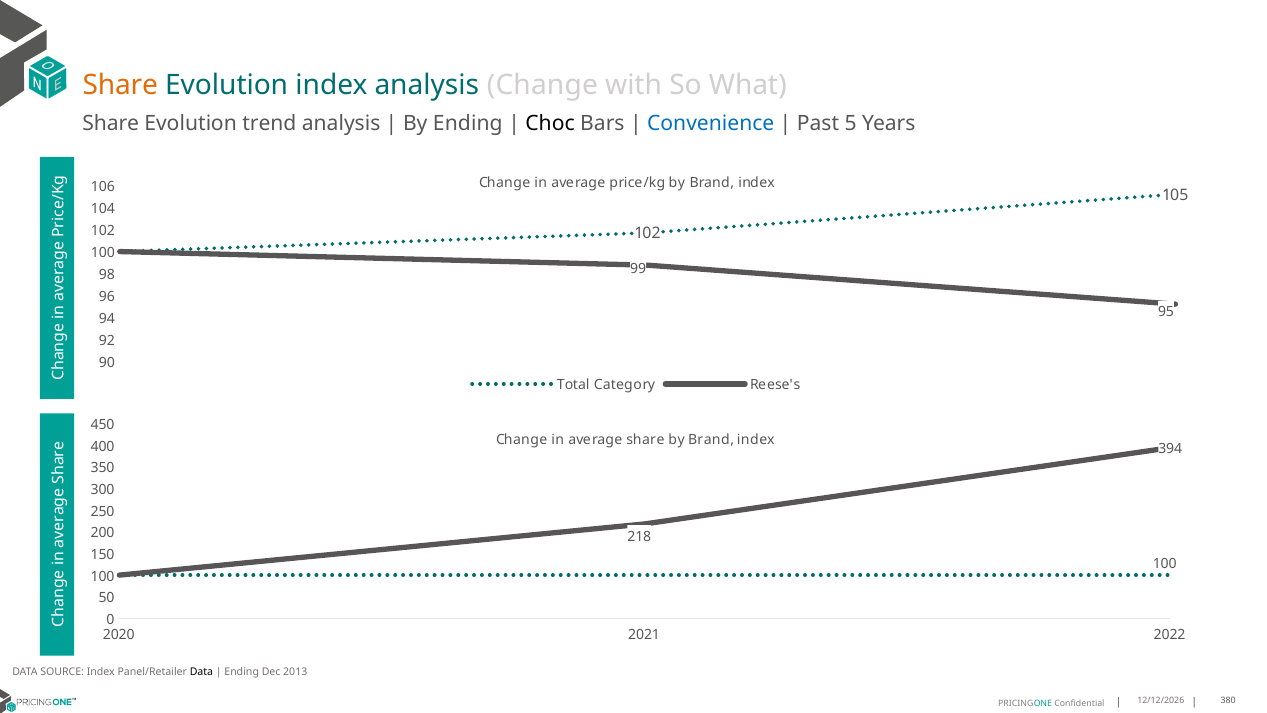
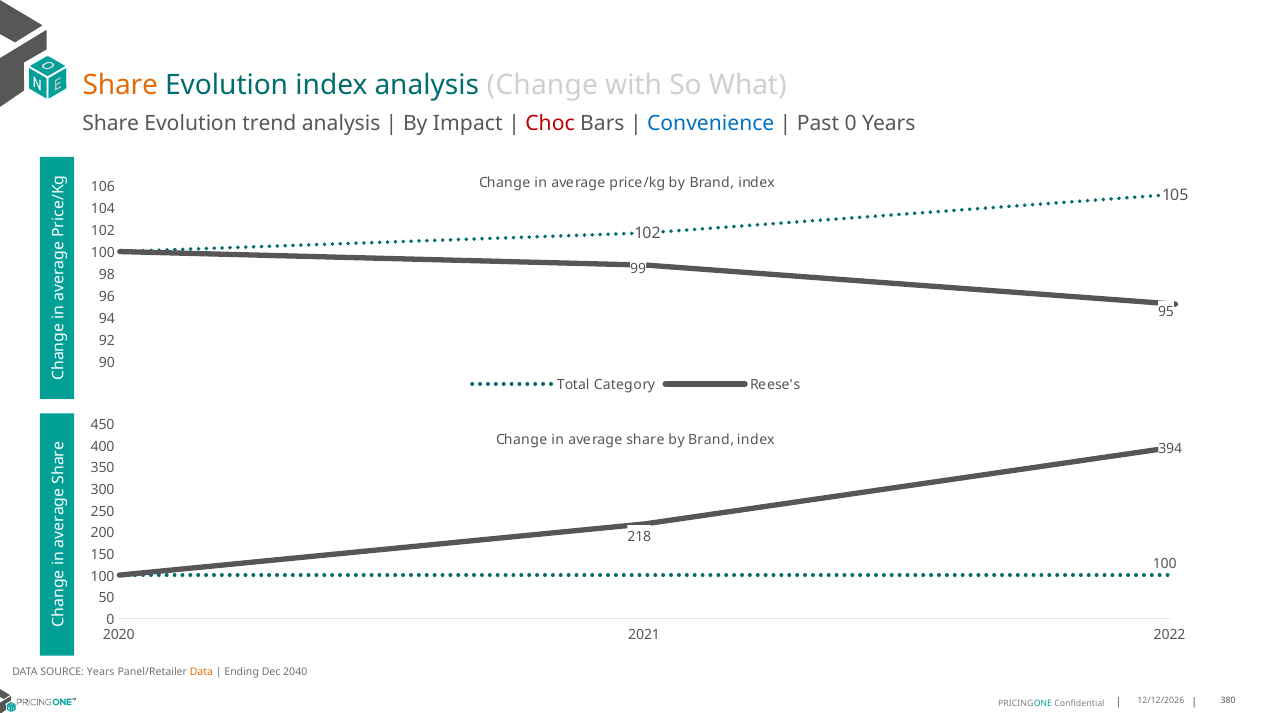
By Ending: Ending -> Impact (468, 124)
Choc colour: black -> red (550, 124)
Past 5: 5 -> 0 (851, 124)
SOURCE Index: Index -> Years (101, 671)
Data colour: black -> orange (201, 671)
2013: 2013 -> 2040 (295, 671)
